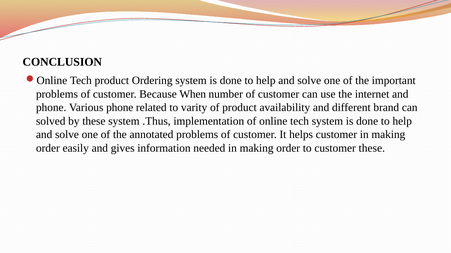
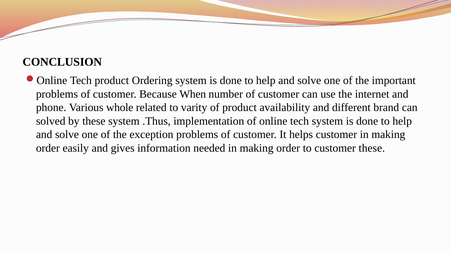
Various phone: phone -> whole (120, 108)
annotated: annotated -> exception (151, 135)
